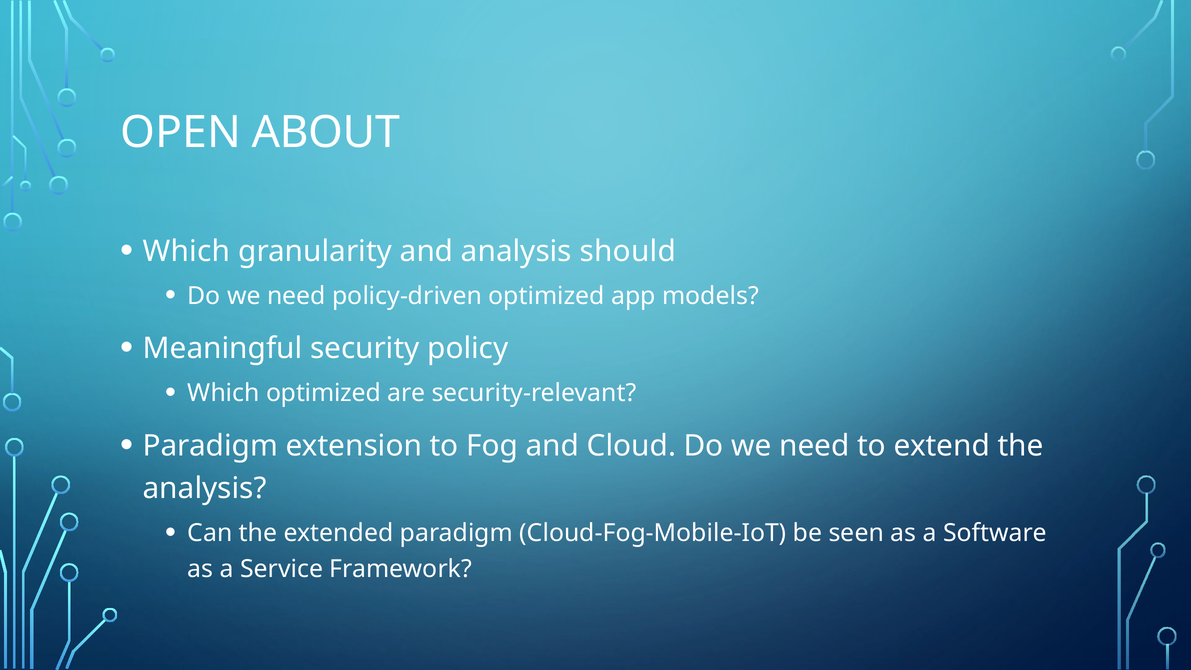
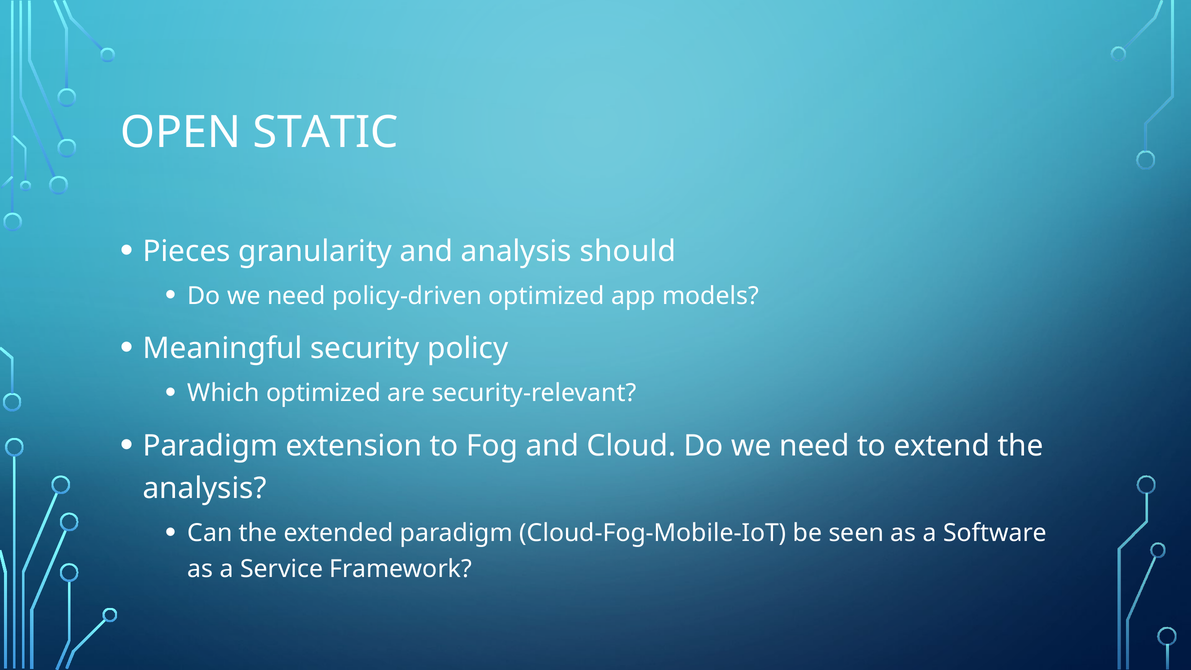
ABOUT: ABOUT -> STATIC (326, 132)
Which: Which -> Pieces (187, 251)
